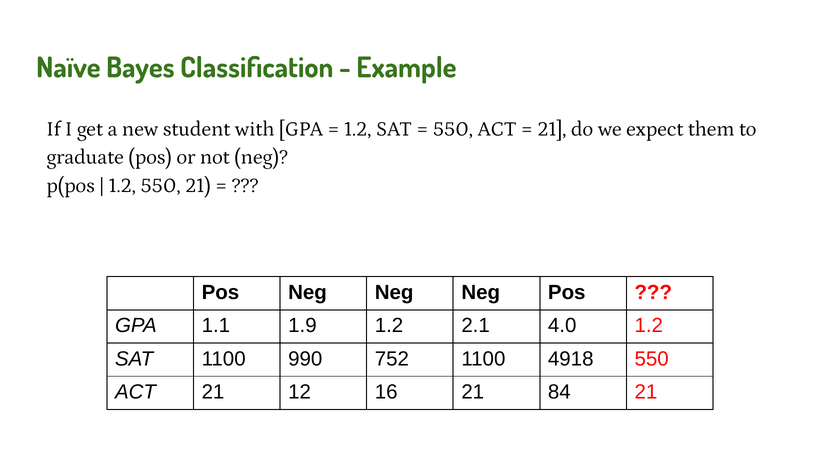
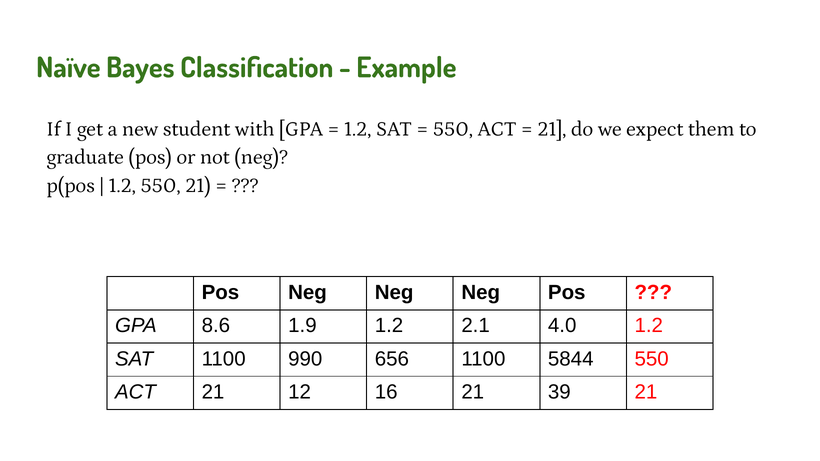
1.1: 1.1 -> 8.6 (216, 326)
752: 752 -> 656 (392, 359)
4918: 4918 -> 5844 (571, 359)
84: 84 -> 39 (559, 392)
